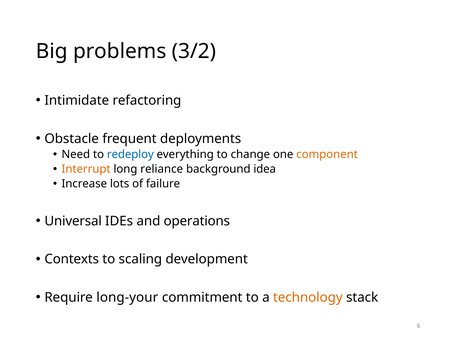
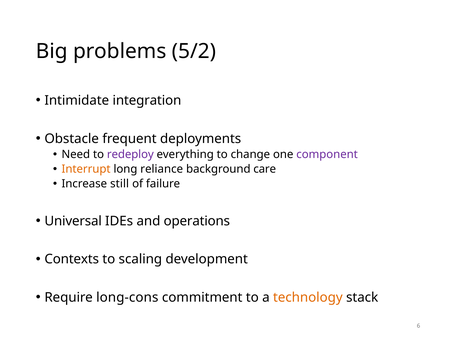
3/2: 3/2 -> 5/2 (194, 51)
refactoring: refactoring -> integration (147, 100)
redeploy colour: blue -> purple (130, 154)
component colour: orange -> purple (327, 154)
idea: idea -> care (265, 169)
lots: lots -> still (120, 184)
long-your: long-your -> long-cons (127, 297)
